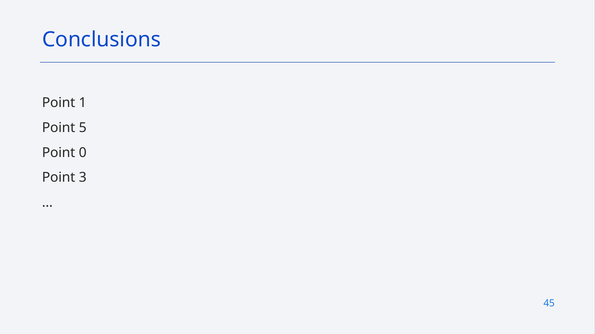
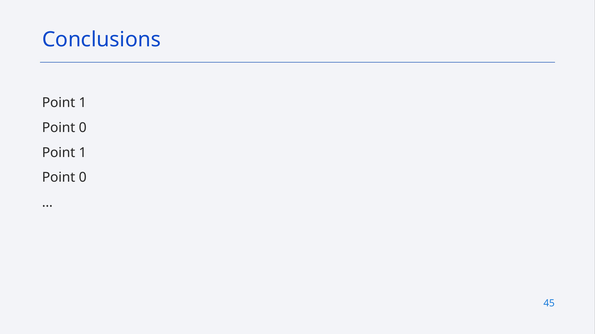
5: 5 -> 0 (83, 128)
0: 0 -> 1 (83, 153)
3: 3 -> 0 (83, 178)
